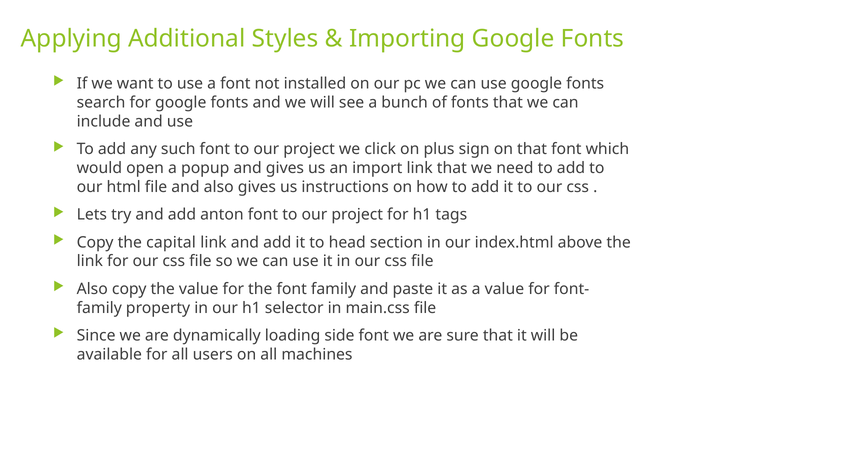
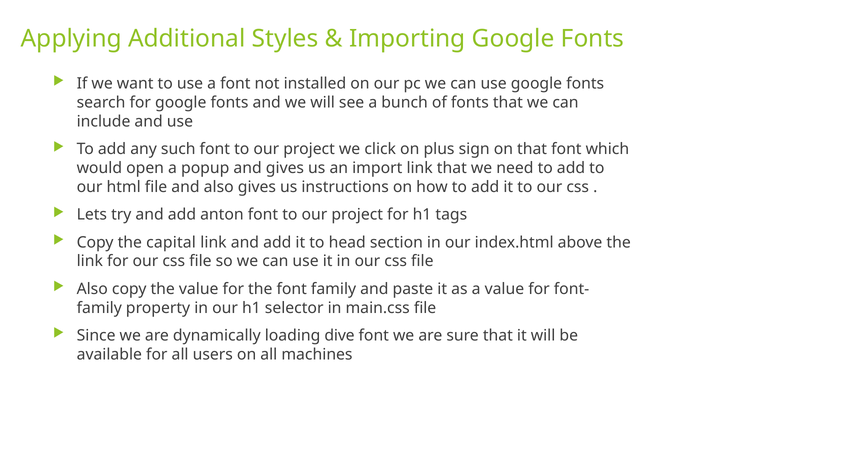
side: side -> dive (340, 336)
